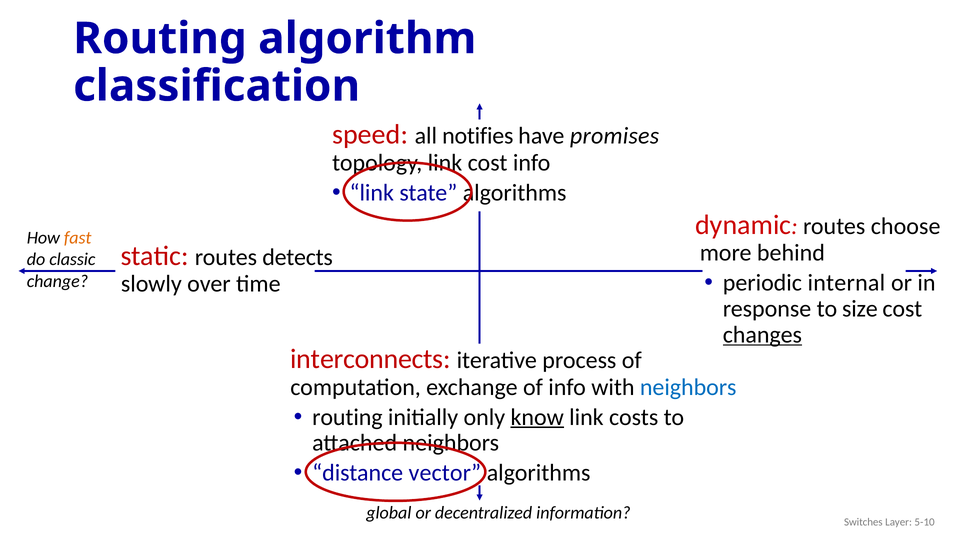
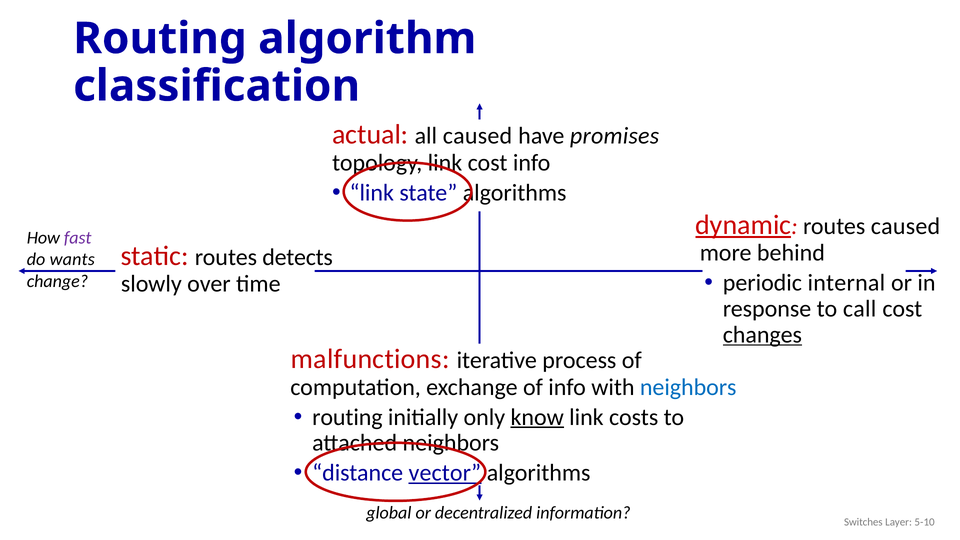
speed: speed -> actual (370, 135)
all notifies: notifies -> caused (478, 136)
dynamic underline: none -> present (743, 225)
routes choose: choose -> caused (906, 226)
fast colour: orange -> purple (78, 238)
classic: classic -> wants (72, 259)
size: size -> call (860, 309)
interconnects: interconnects -> malfunctions (370, 359)
vector underline: none -> present (445, 473)
